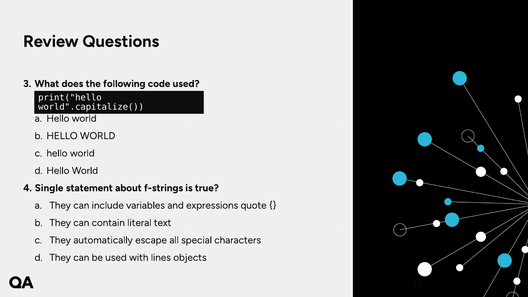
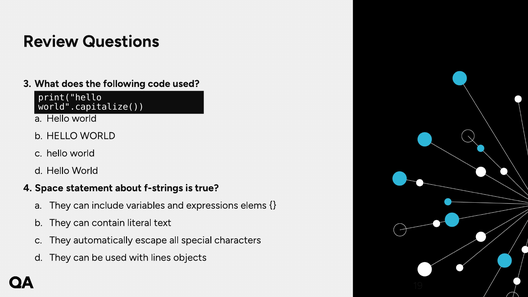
Single: Single -> Space (49, 188)
quote: quote -> elems (254, 205)
